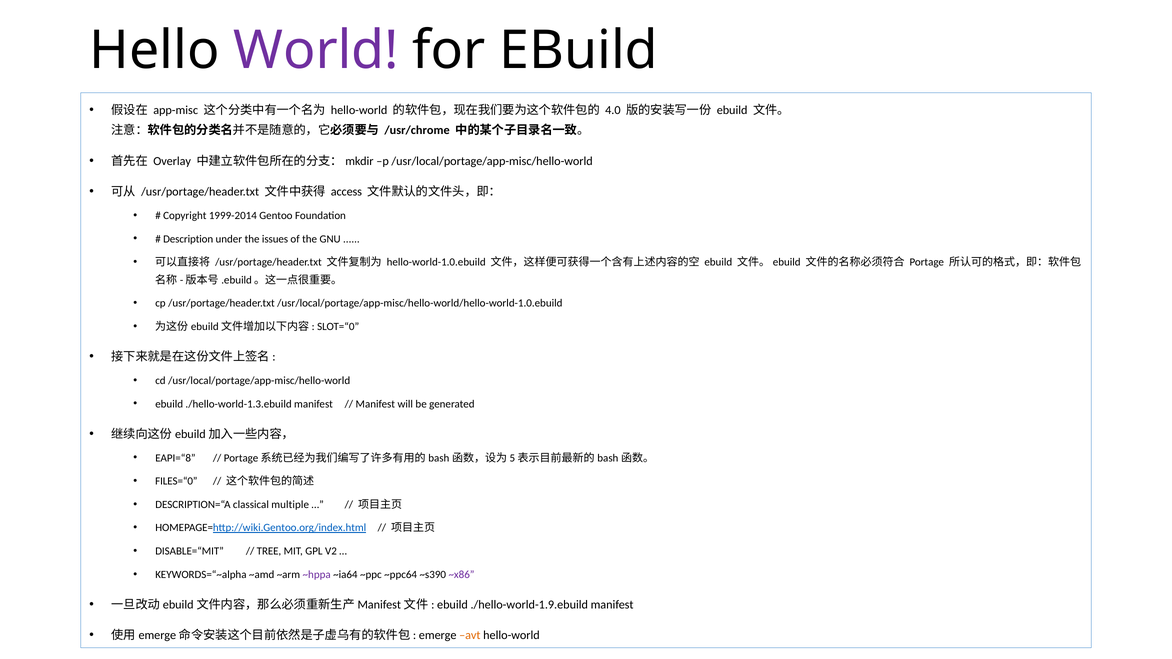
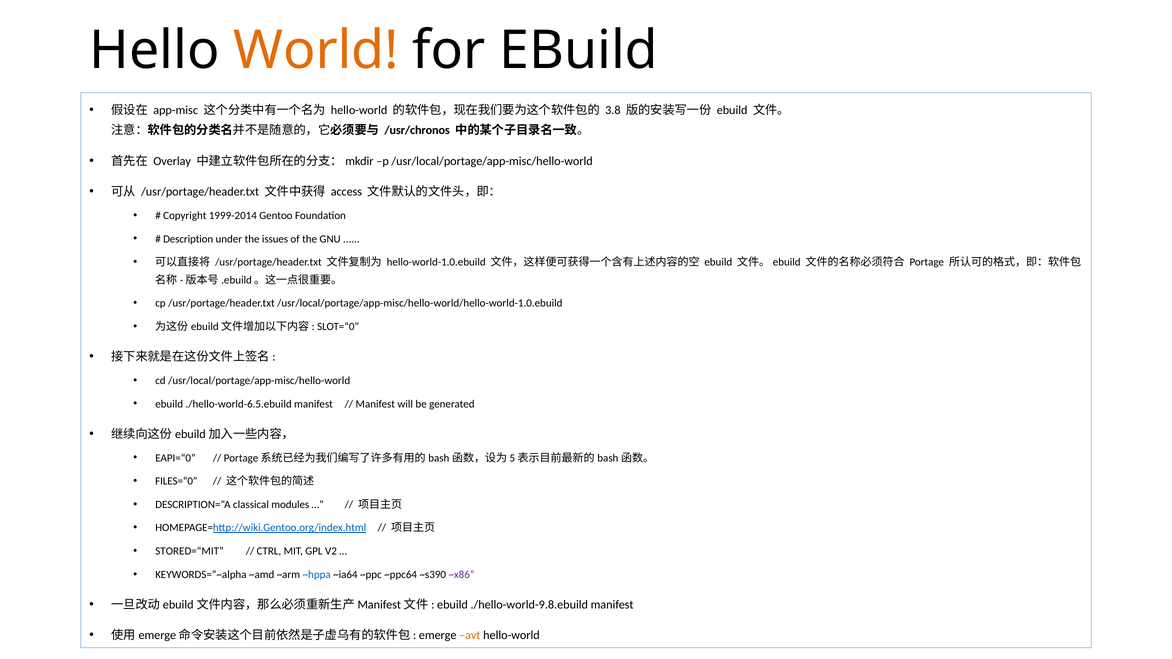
World colour: purple -> orange (316, 51)
4.0: 4.0 -> 3.8 (613, 110)
/usr/chrome: /usr/chrome -> /usr/chronos (417, 130)
./hello-world-1.3.ebuild: ./hello-world-1.3.ebuild -> ./hello-world-6.5.ebuild (239, 404)
EAPI=“8: EAPI=“8 -> EAPI=“0 (175, 458)
multiple: multiple -> modules (290, 505)
DISABLE=“MIT: DISABLE=“MIT -> STORED=“MIT (190, 551)
TREE: TREE -> CTRL (269, 551)
~hppa colour: purple -> blue (317, 575)
./hello-world-1.9.ebuild: ./hello-world-1.9.ebuild -> ./hello-world-9.8.ebuild (529, 605)
